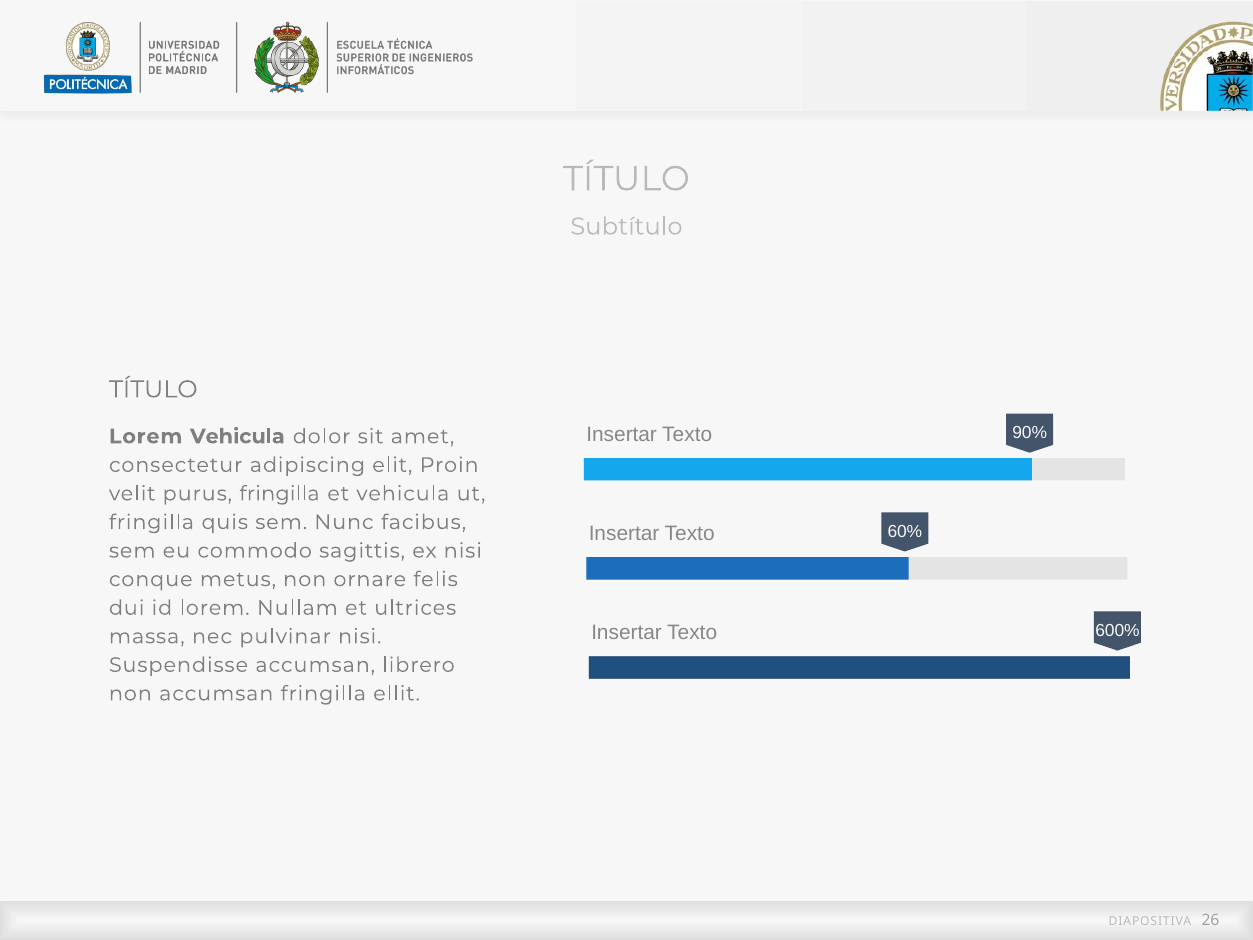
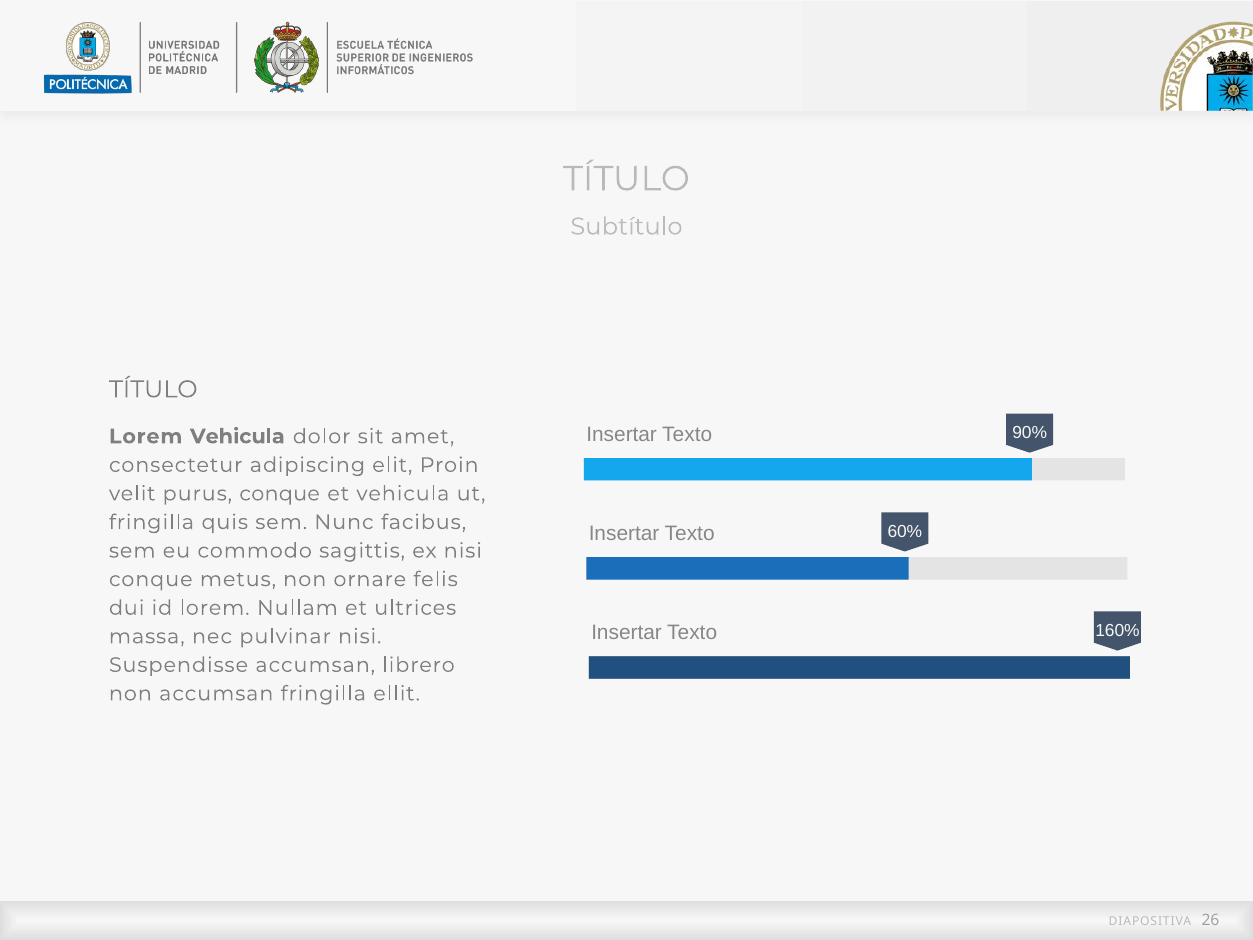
purus fringilla: fringilla -> conque (280, 493)
600%: 600% -> 160% (1117, 631)
